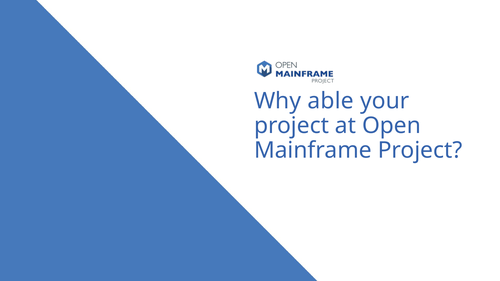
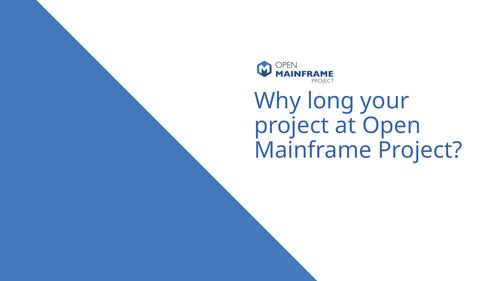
able: able -> long (331, 101)
